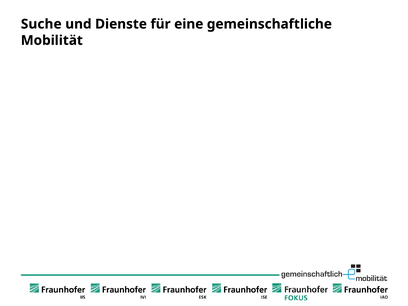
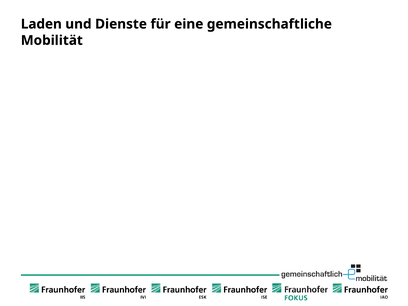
Suche: Suche -> Laden (41, 24)
